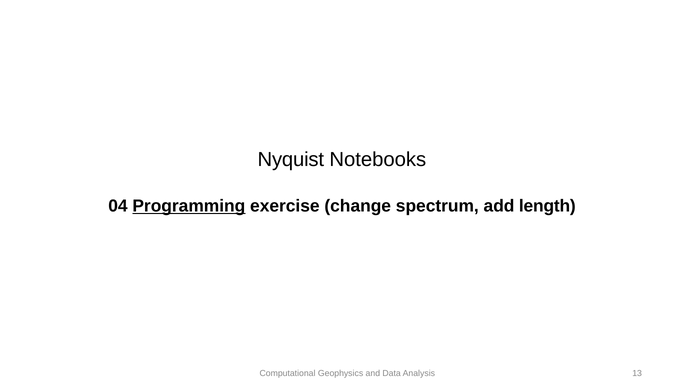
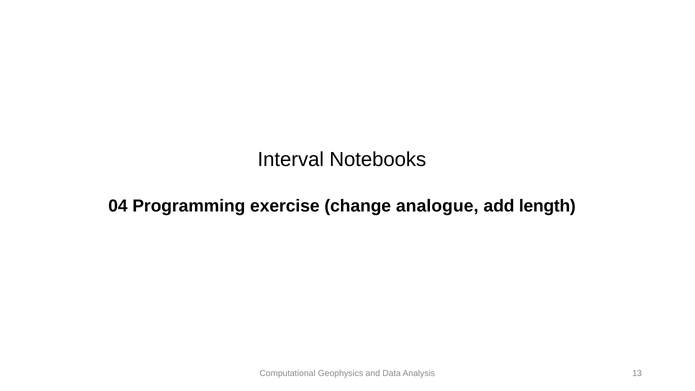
Nyquist: Nyquist -> Interval (291, 159)
Programming underline: present -> none (189, 206)
spectrum: spectrum -> analogue (437, 206)
